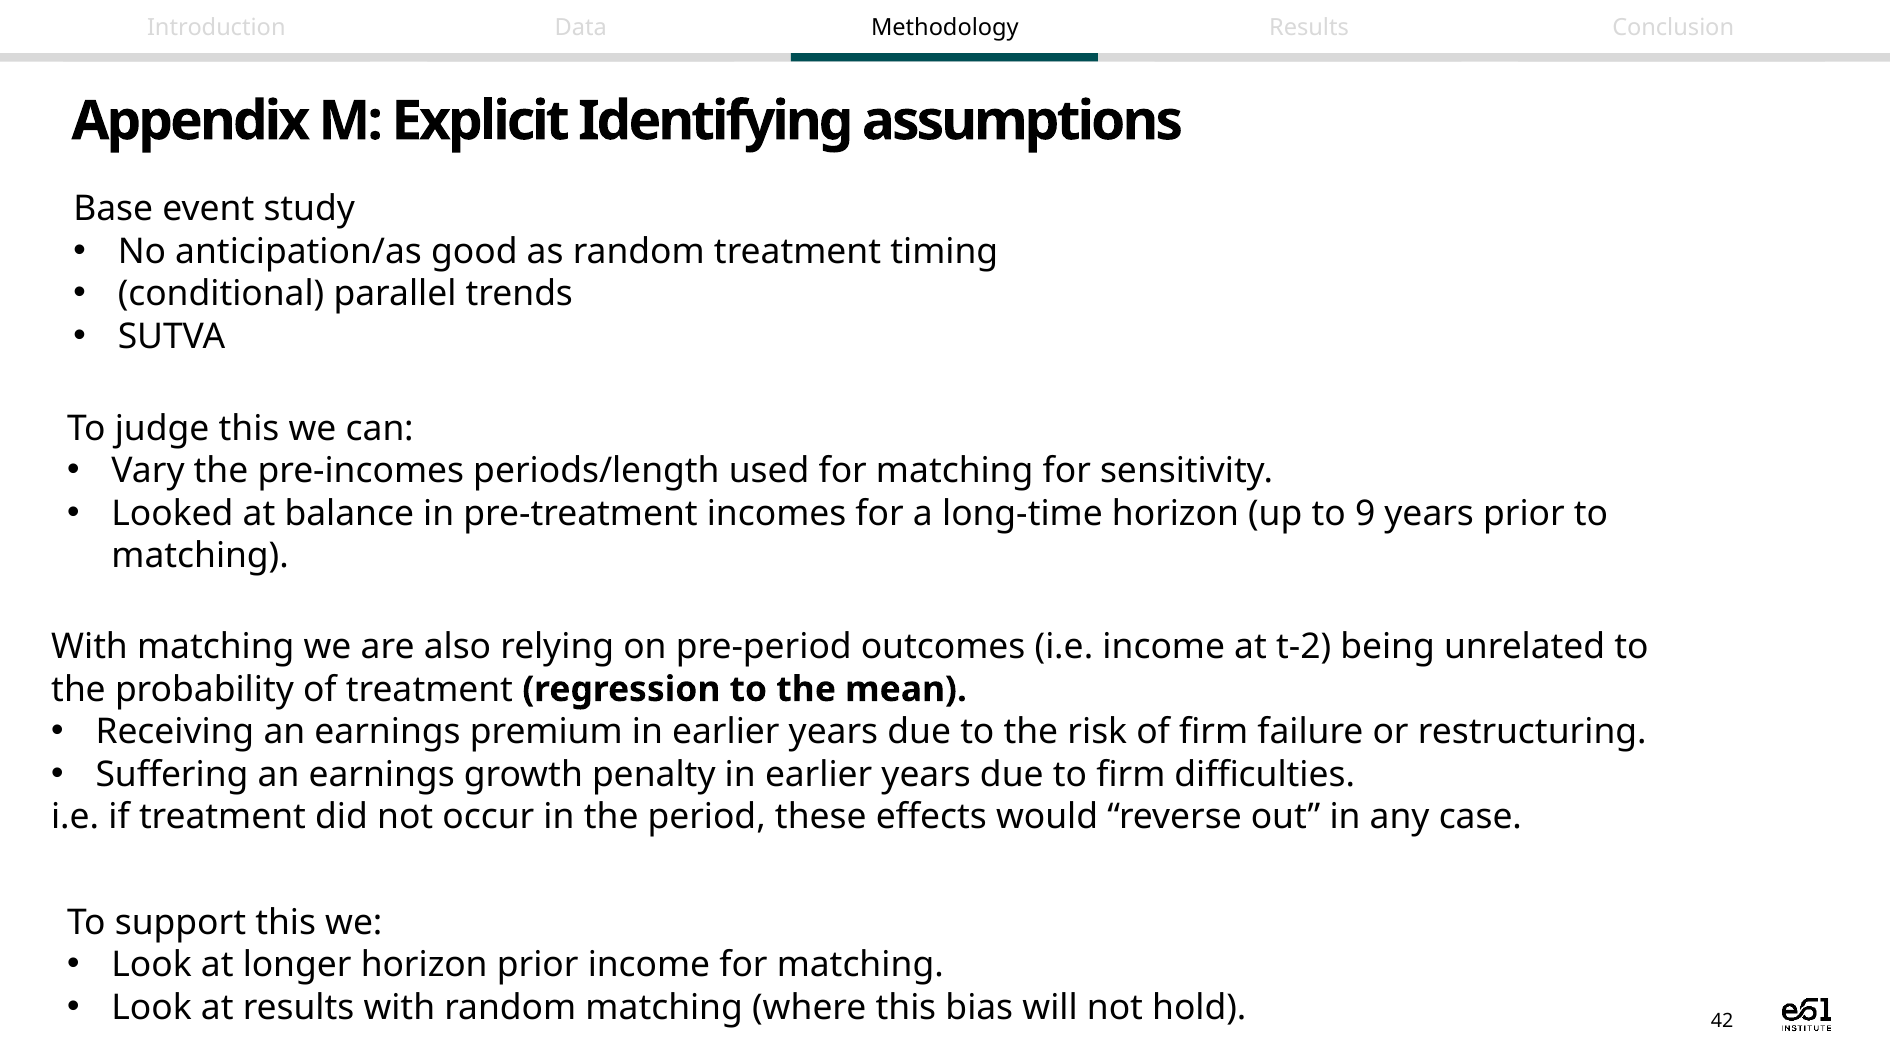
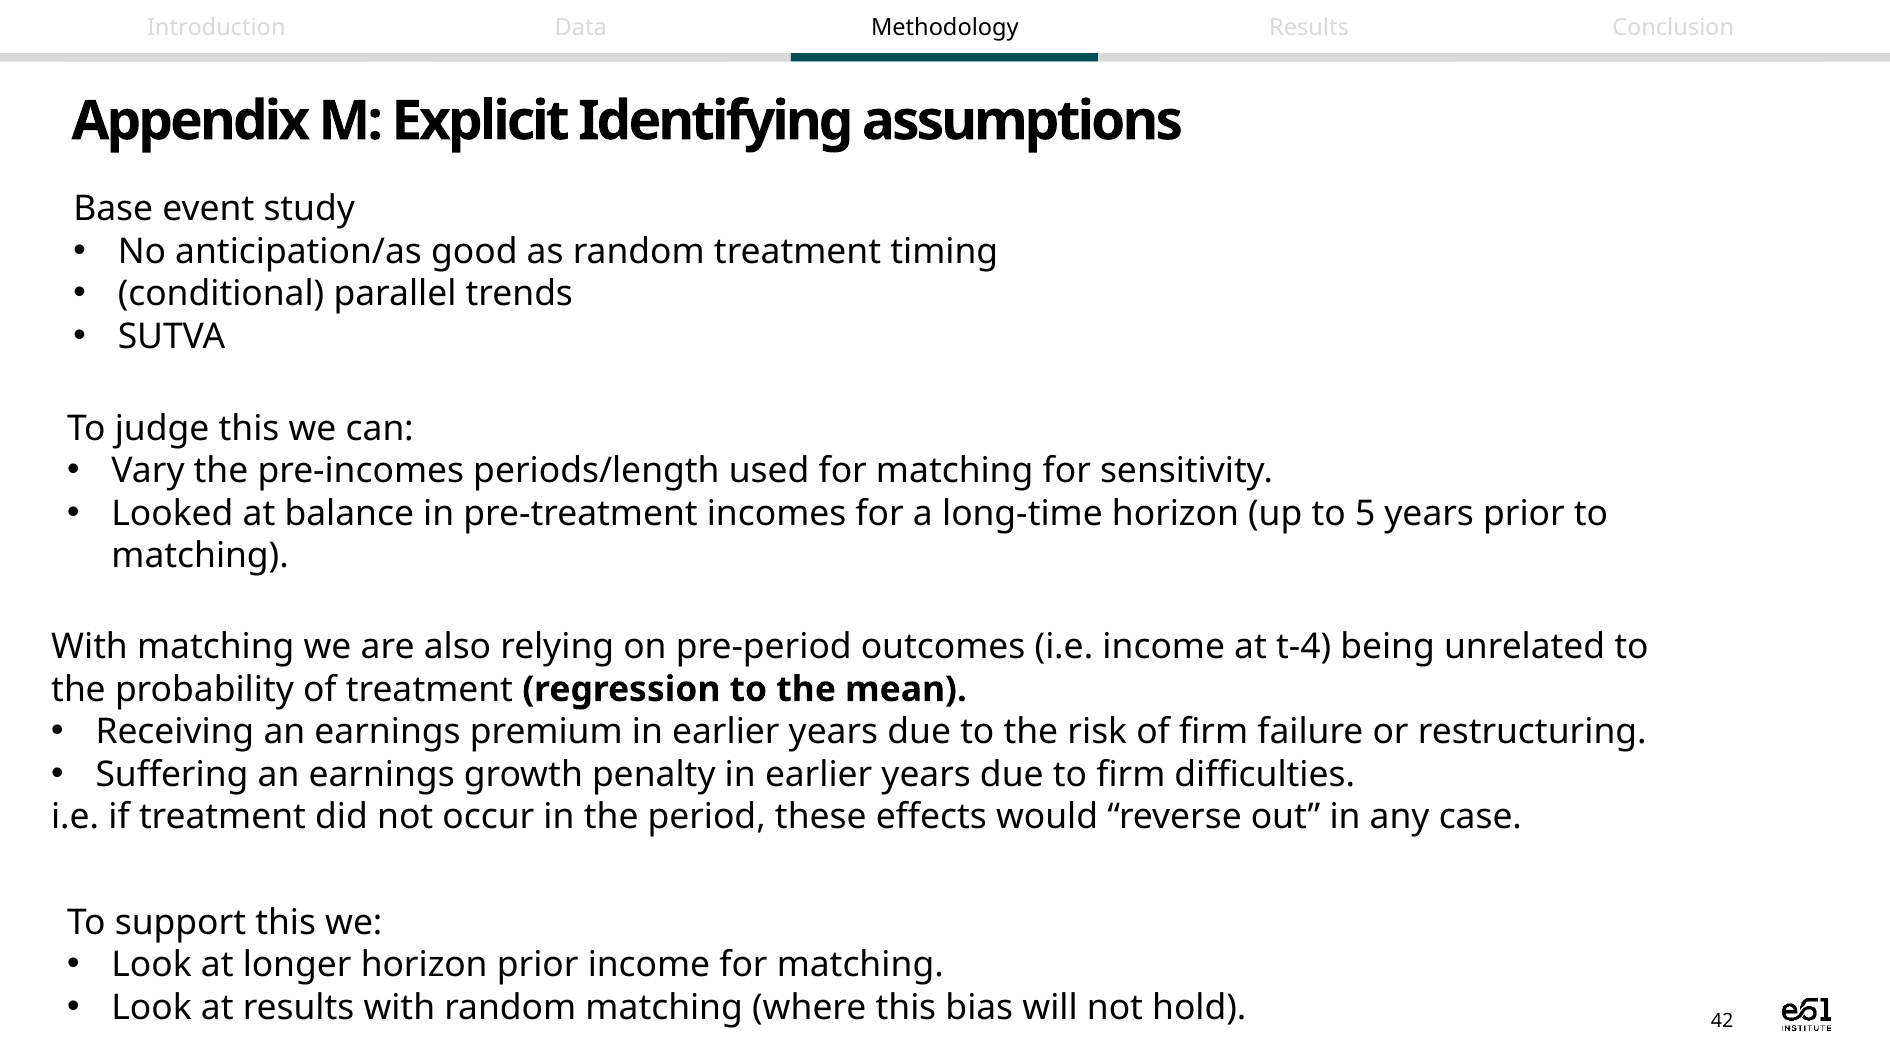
9: 9 -> 5 (1365, 514)
t-2: t-2 -> t-4 (1304, 647)
